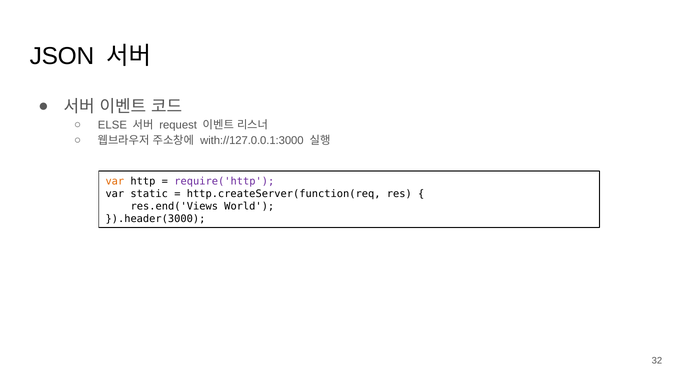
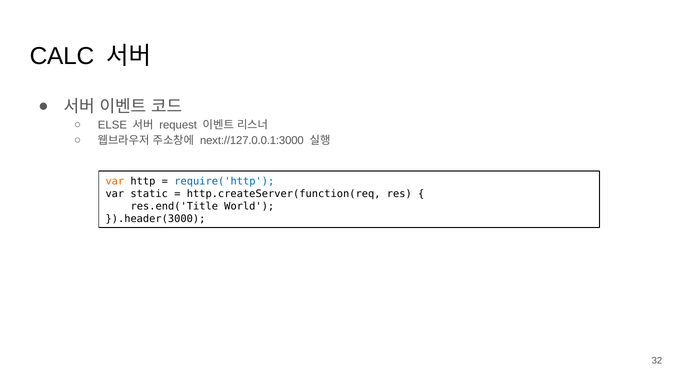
JSON: JSON -> CALC (62, 56)
with://127.0.0.1:3000: with://127.0.0.1:3000 -> next://127.0.0.1:3000 (252, 141)
require('http colour: purple -> blue (224, 182)
res.end('Views: res.end('Views -> res.end('Title (174, 206)
